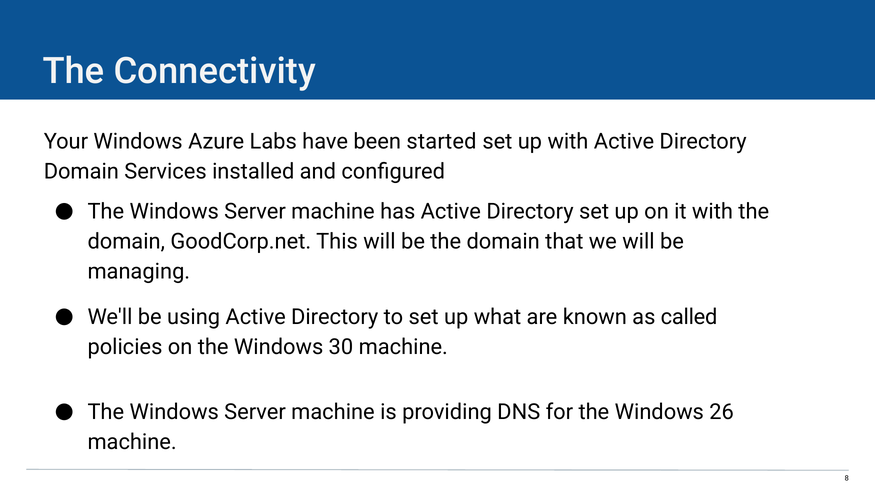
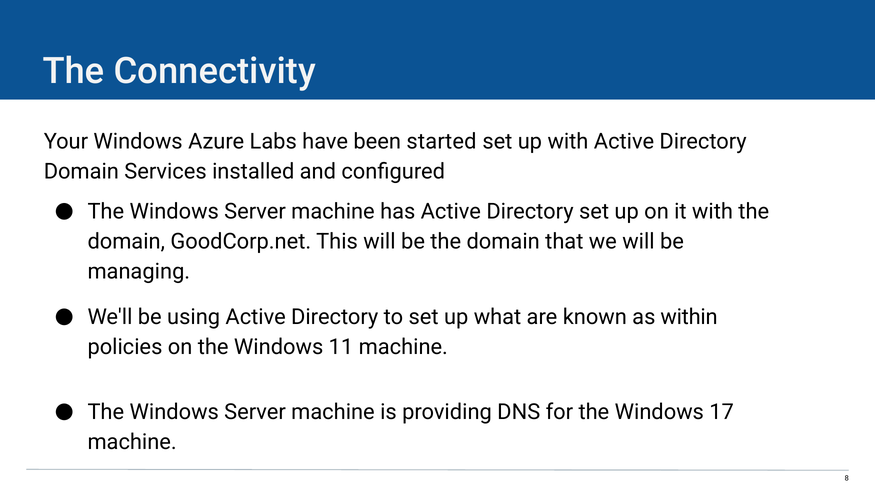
called: called -> within (689, 317)
30: 30 -> 11 (341, 347)
26: 26 -> 17 (722, 412)
